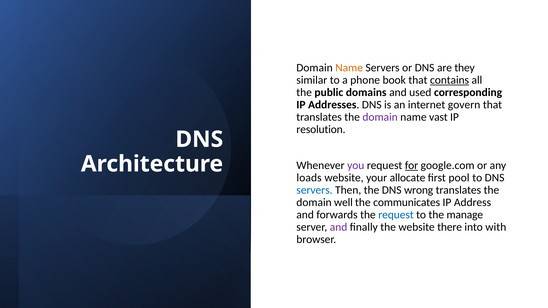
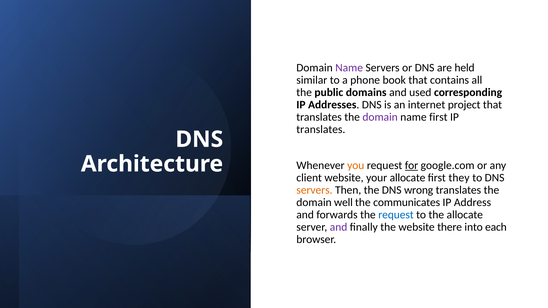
Name colour: orange -> purple (349, 68)
they: they -> held (465, 68)
contains underline: present -> none (450, 80)
govern: govern -> project (464, 105)
name vast: vast -> first (438, 117)
resolution: resolution -> translates (321, 130)
you colour: purple -> orange (356, 166)
loads: loads -> client (309, 178)
pool: pool -> they (459, 178)
servers colour: blue -> orange (314, 190)
the manage: manage -> allocate (465, 215)
with: with -> each (496, 227)
